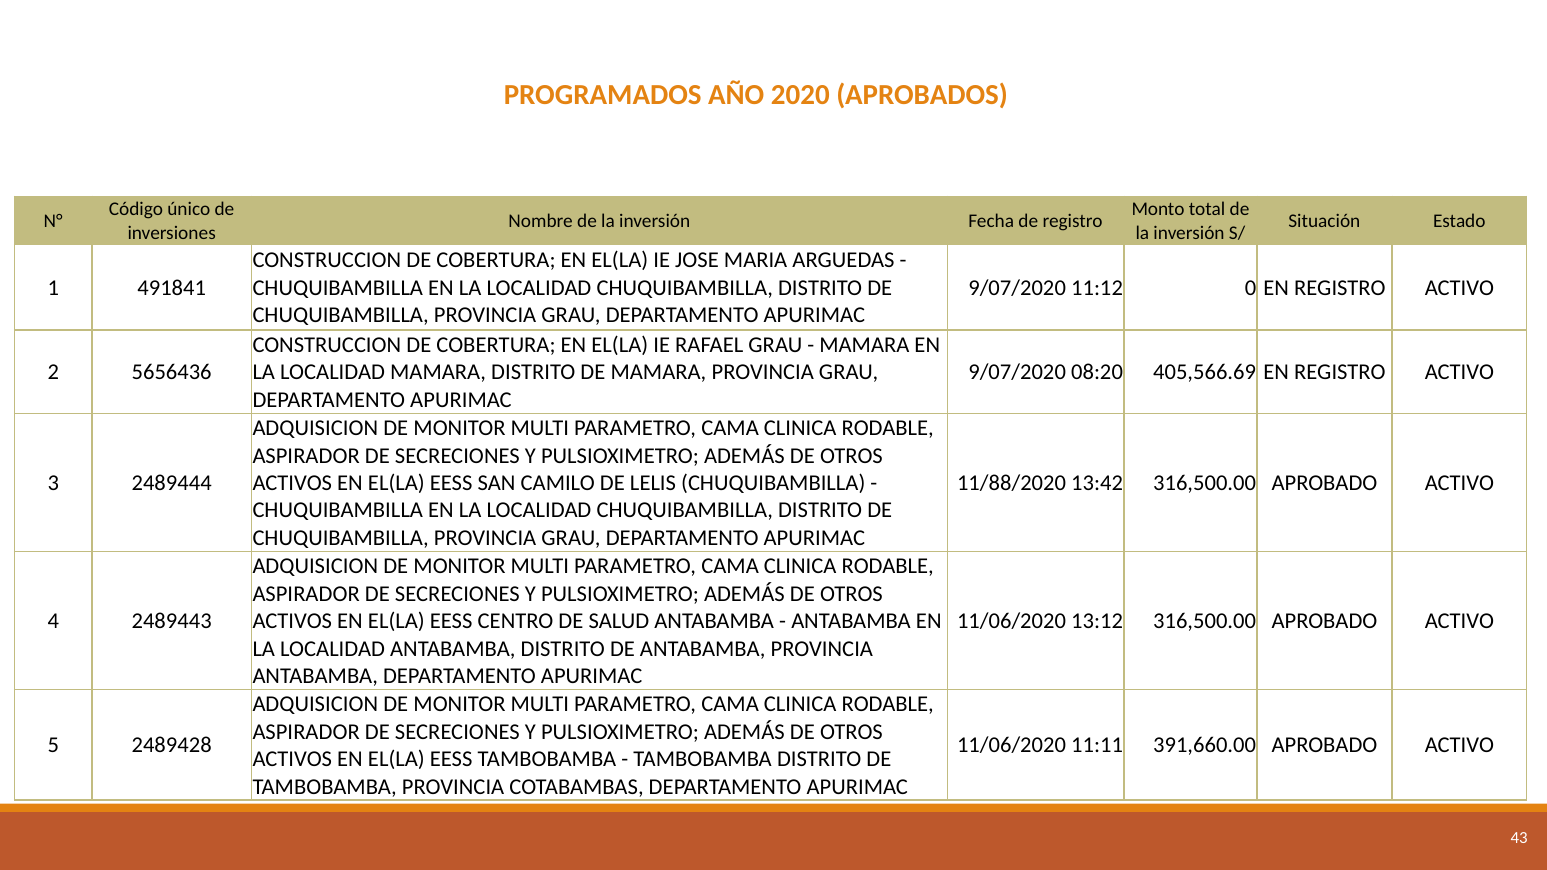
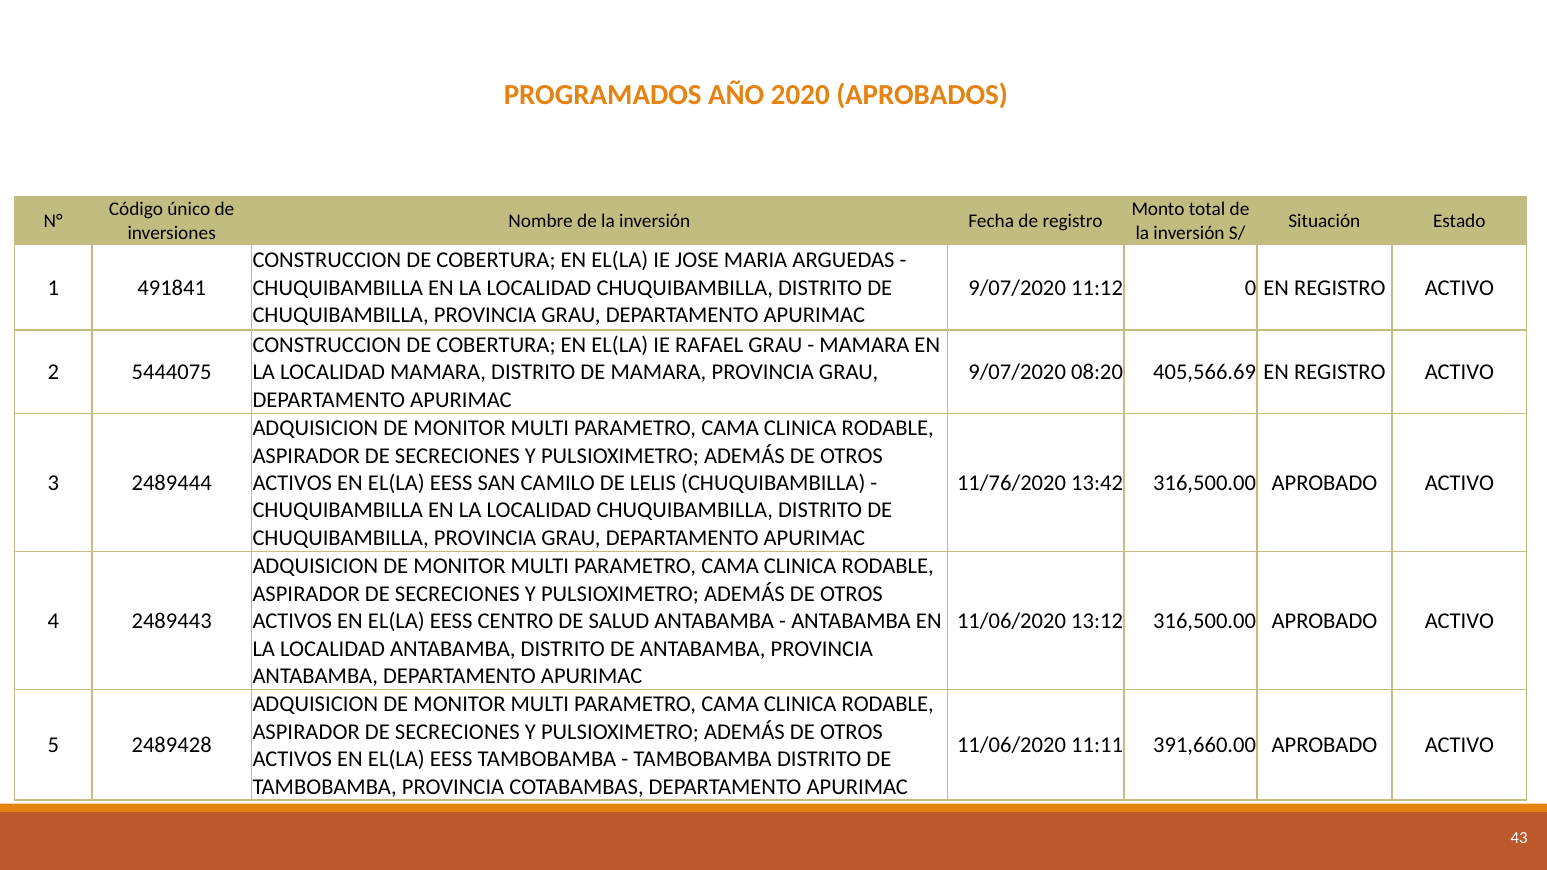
5656436: 5656436 -> 5444075 (172, 372)
11/88/2020: 11/88/2020 -> 11/76/2020 (1012, 483)
